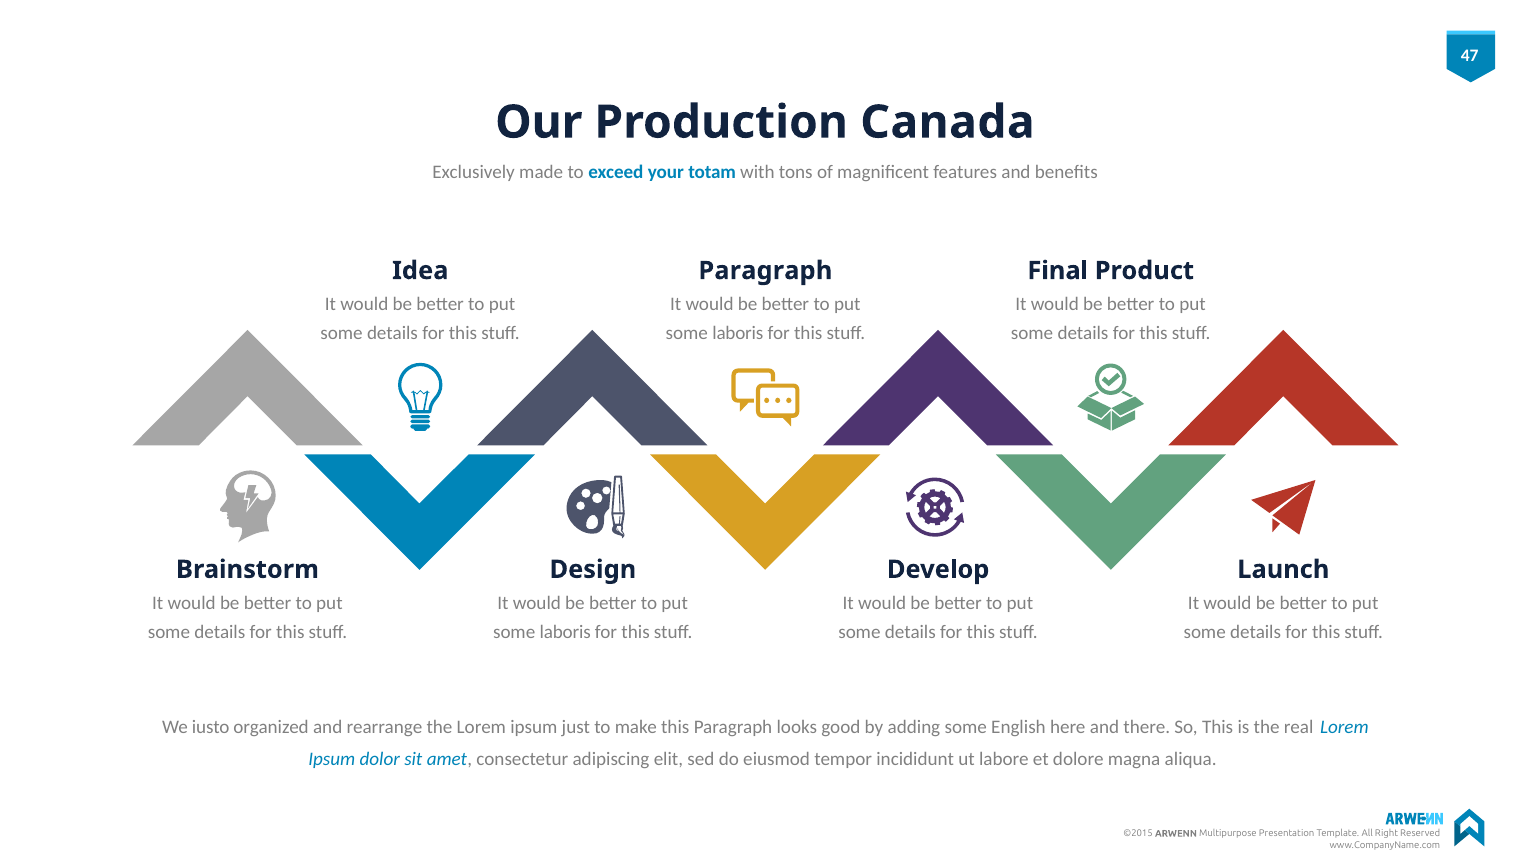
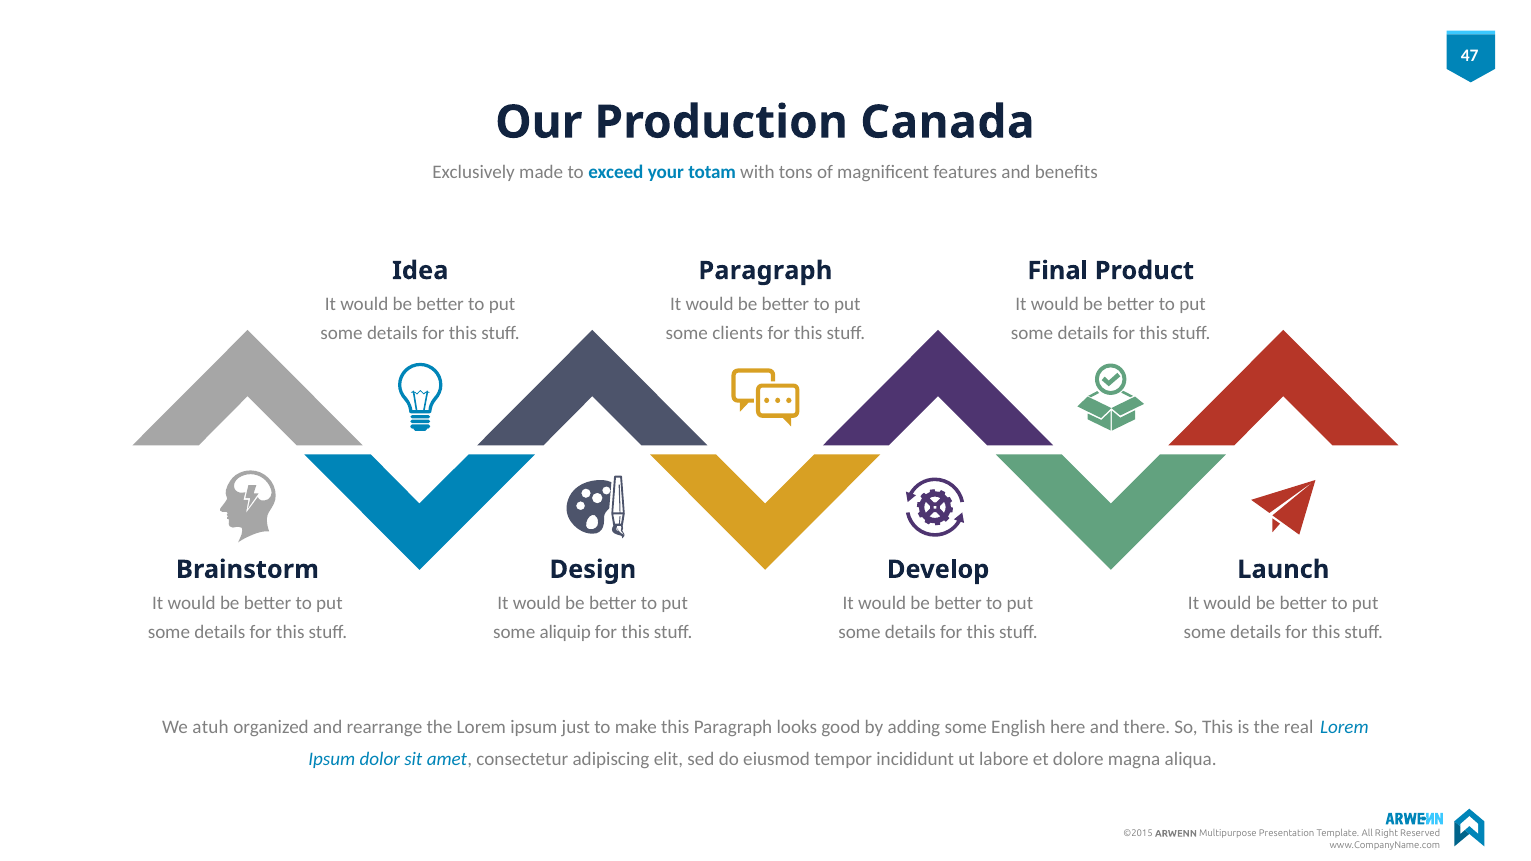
laboris: laboris -> clients (738, 333)
laboris: laboris -> aliquip (565, 632)
iusto: iusto -> atuh (211, 728)
